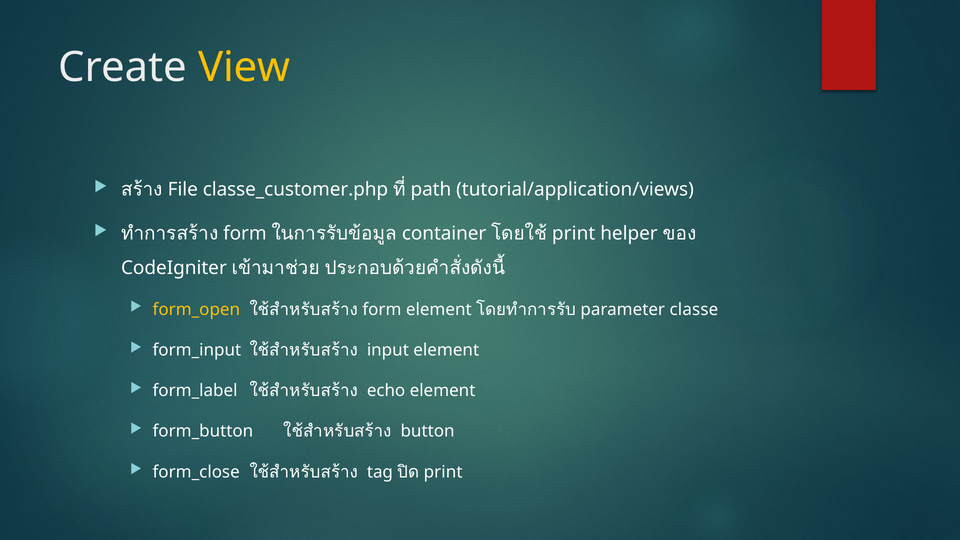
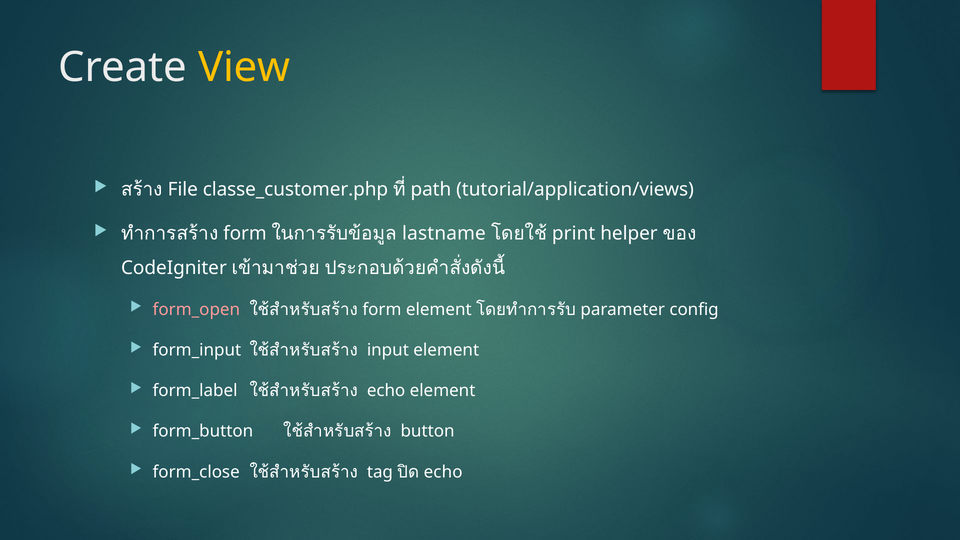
container: container -> lastname (444, 234)
form_open colour: yellow -> pink (196, 309)
classe: classe -> config (694, 309)
print: print -> echo (443, 472)
